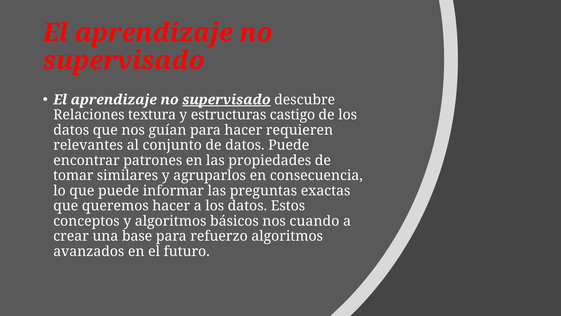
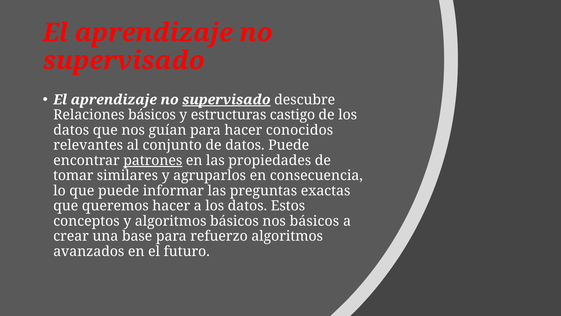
Relaciones textura: textura -> básicos (152, 115)
requieren: requieren -> conocidos (299, 130)
patrones underline: none -> present (153, 160)
nos cuando: cuando -> básicos (314, 221)
